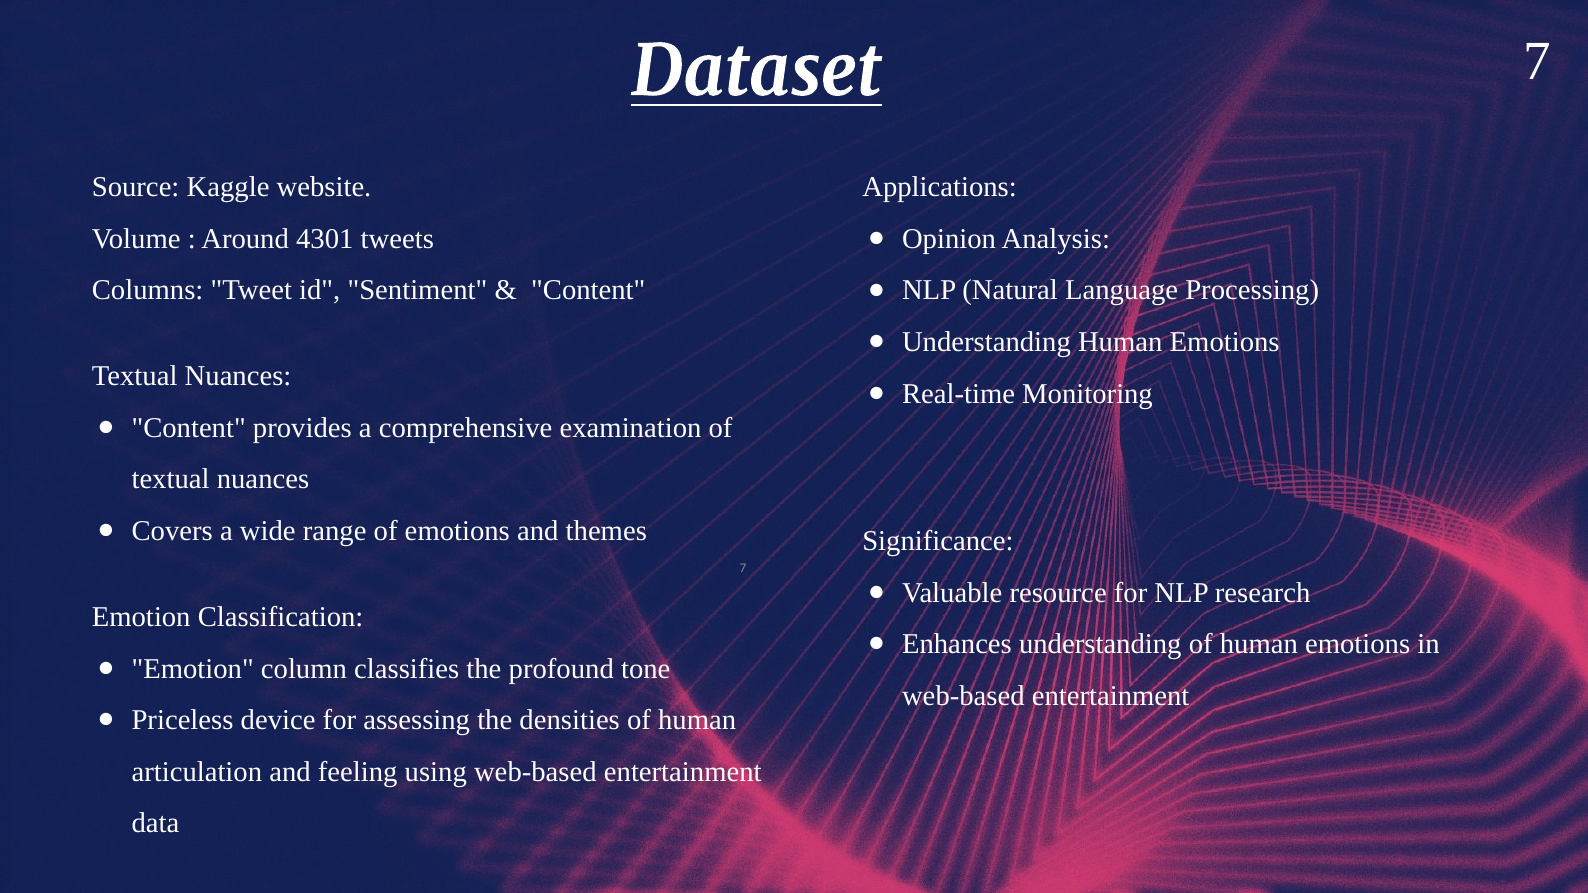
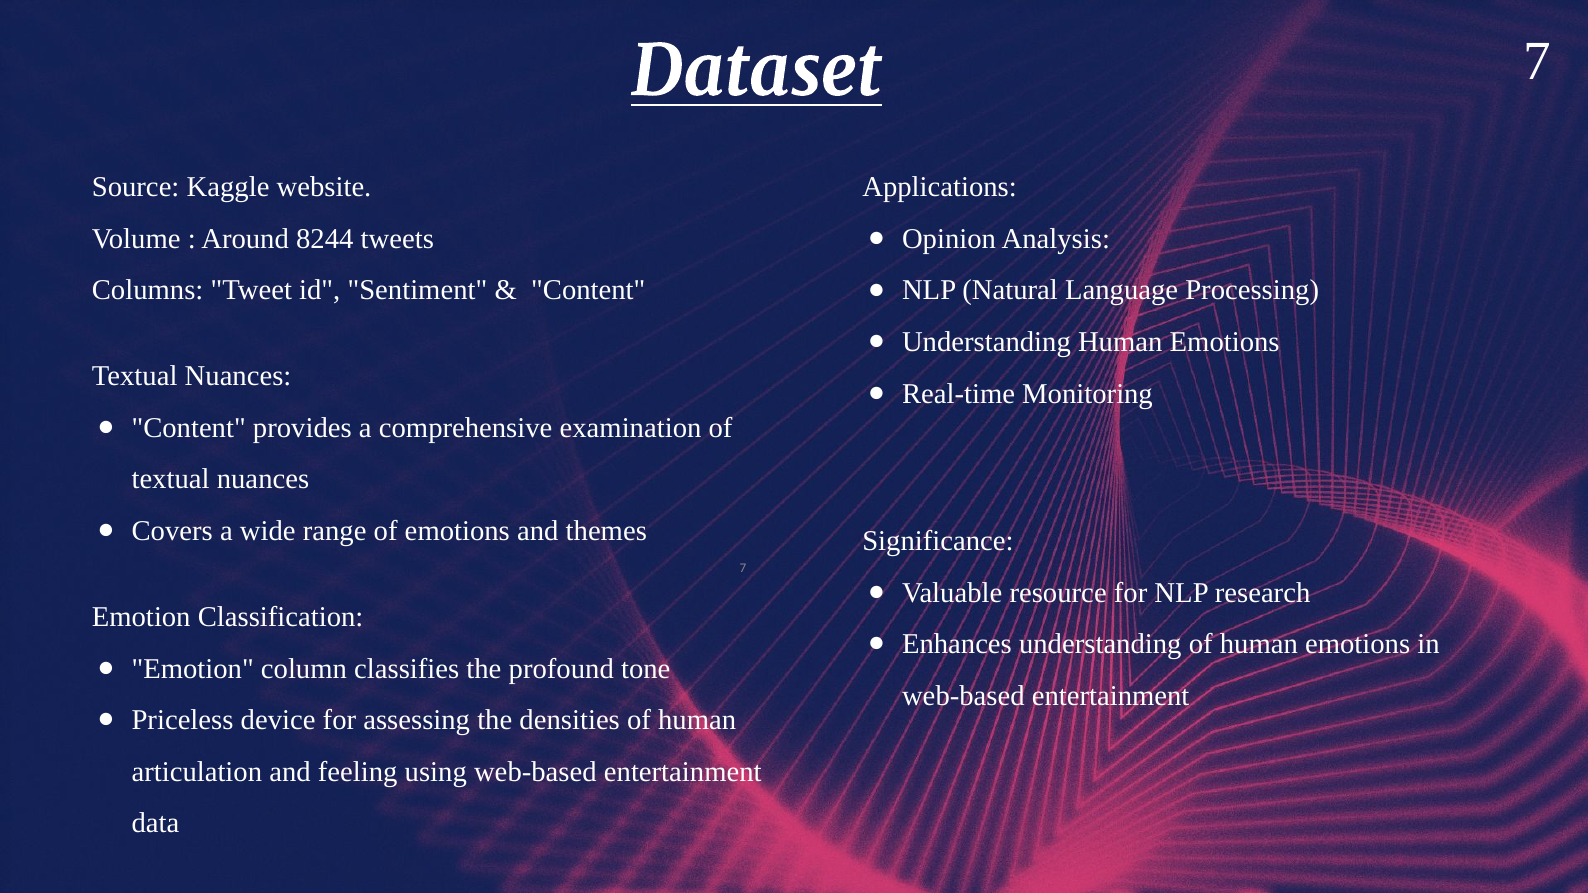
4301: 4301 -> 8244 (325, 239)
